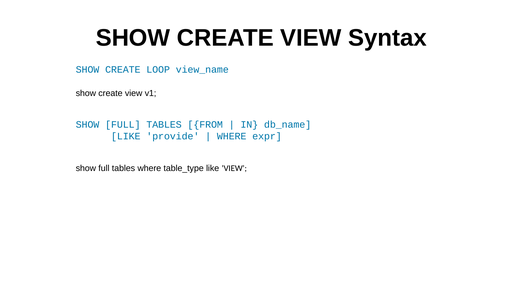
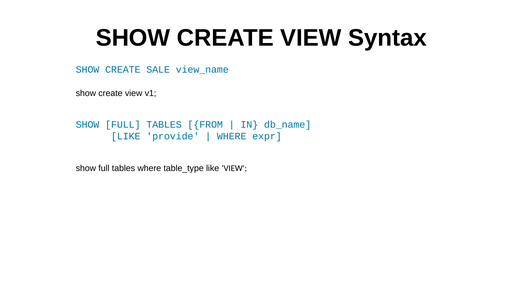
LOOP: LOOP -> SALE (158, 70)
